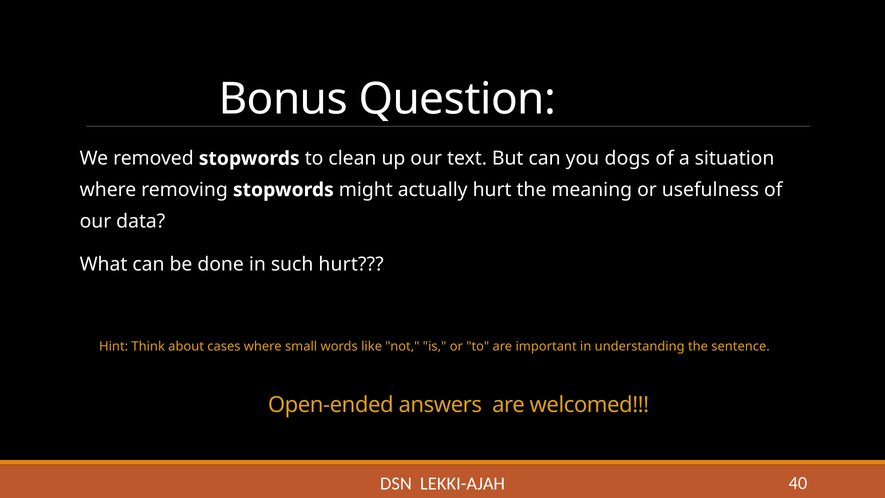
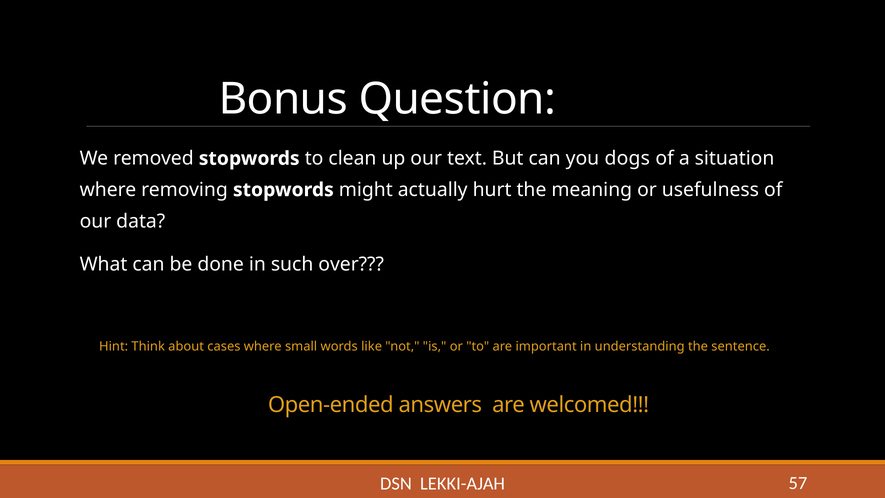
such hurt: hurt -> over (351, 264)
40: 40 -> 57 (798, 483)
